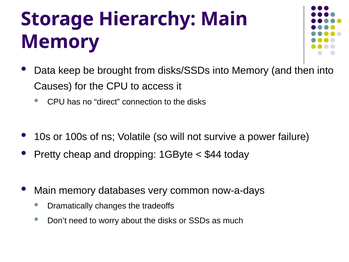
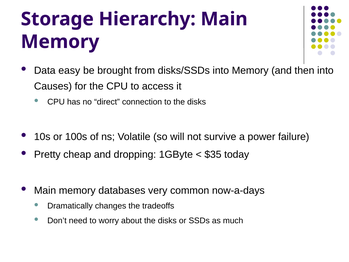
keep: keep -> easy (69, 70)
$44: $44 -> $35 (213, 154)
